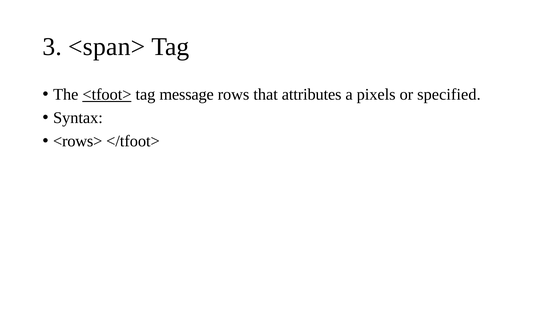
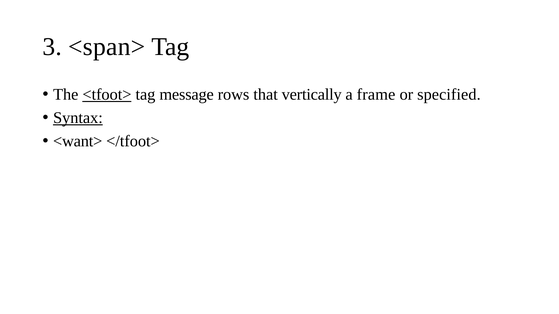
attributes: attributes -> vertically (312, 95)
pixels: pixels -> frame (376, 95)
Syntax underline: none -> present (78, 118)
<rows>: <rows> -> <want> (78, 141)
